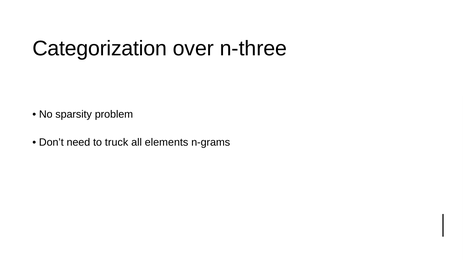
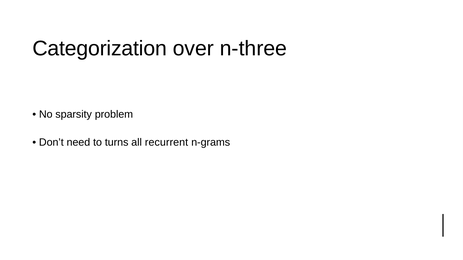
truck: truck -> turns (117, 143)
elements: elements -> recurrent (167, 143)
